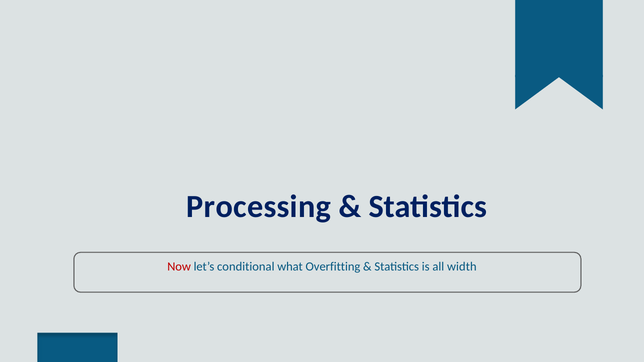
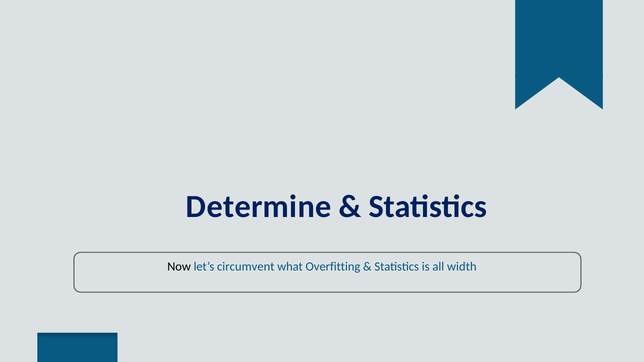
Processing: Processing -> Determine (259, 207)
Now colour: red -> black (179, 267)
conditional: conditional -> circumvent (246, 267)
